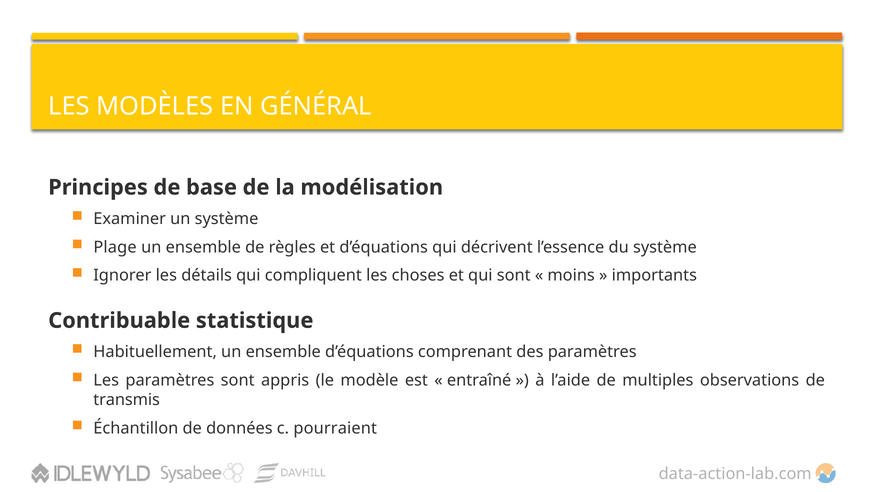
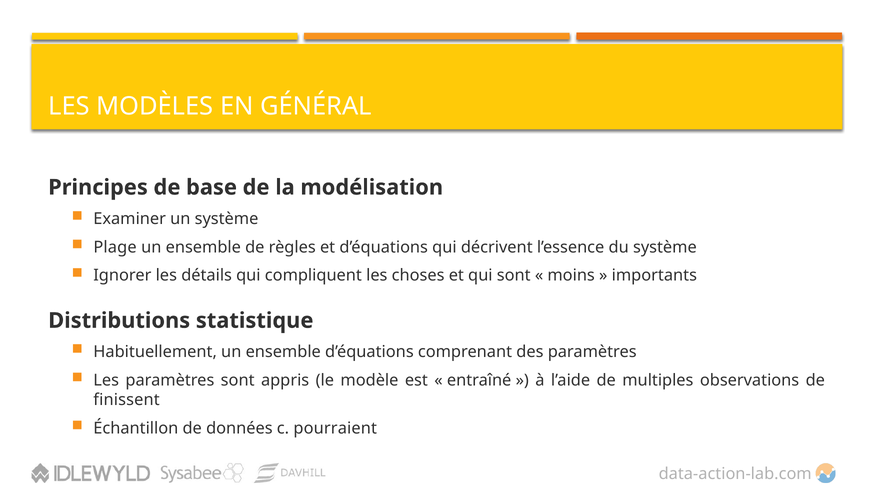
Contribuable: Contribuable -> Distributions (119, 320)
transmis: transmis -> finissent (127, 400)
